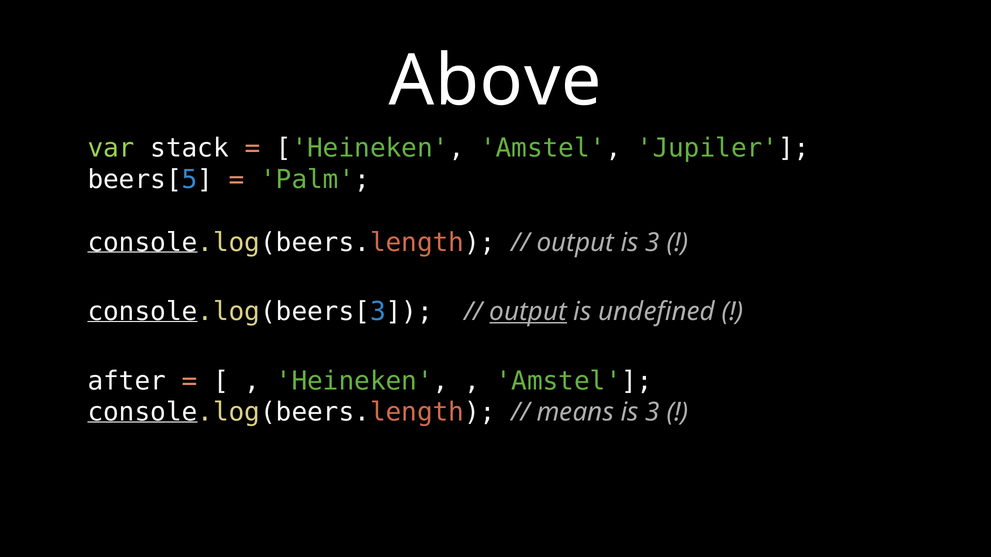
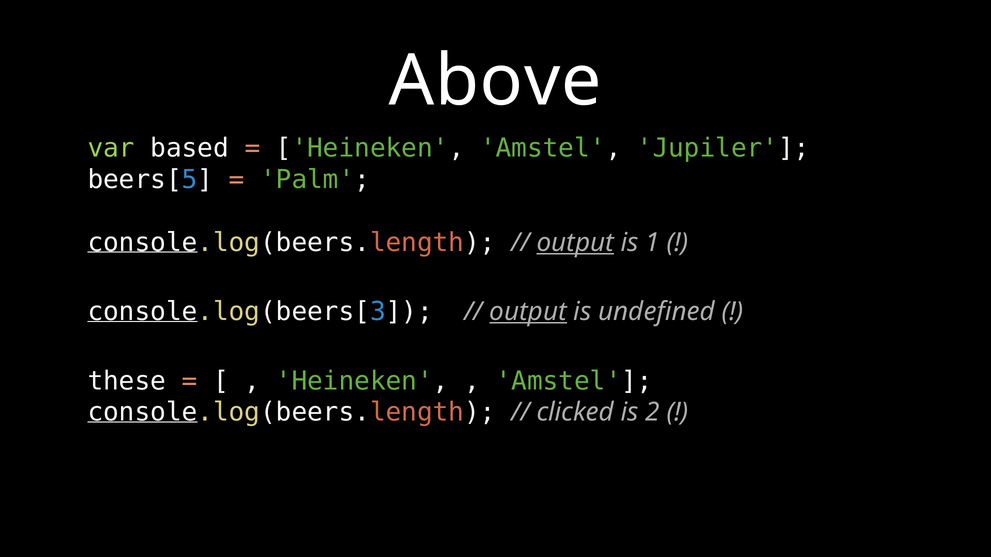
stack: stack -> based (190, 148)
output underline: none -> present (575, 243)
3: 3 -> 1 (653, 243)
after: after -> these (127, 381)
means: means -> clicked (575, 413)
3: 3 -> 2 (653, 413)
